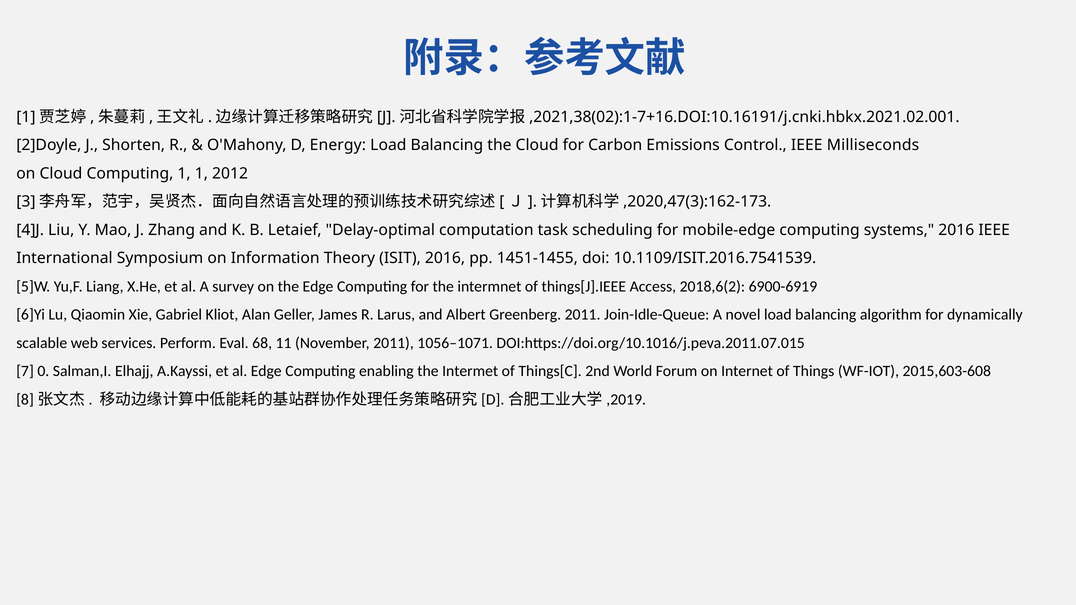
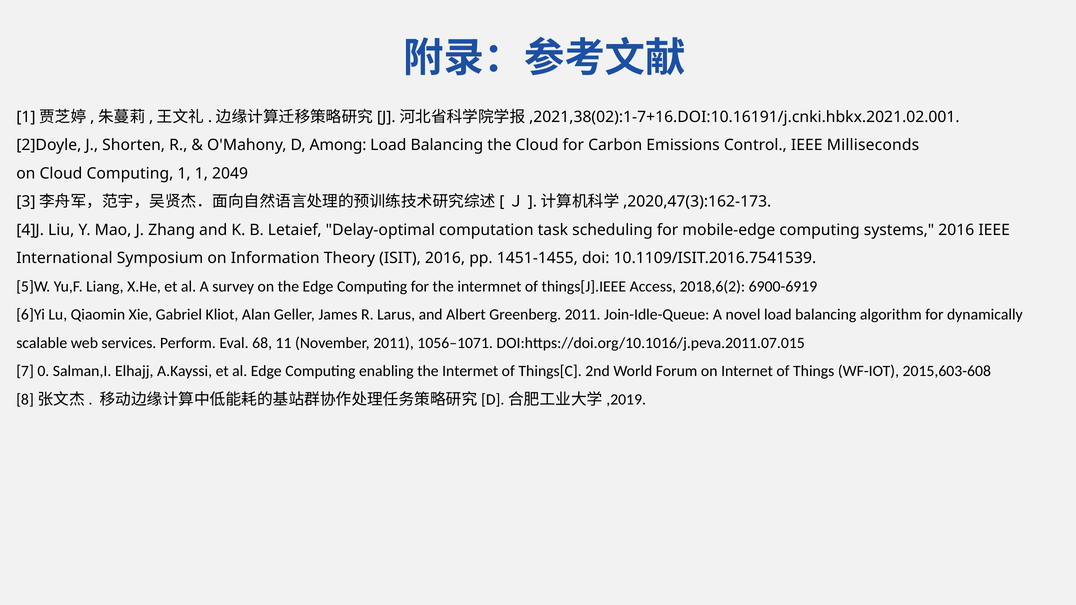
Energy: Energy -> Among (338, 145)
2012: 2012 -> 2049 (230, 174)
